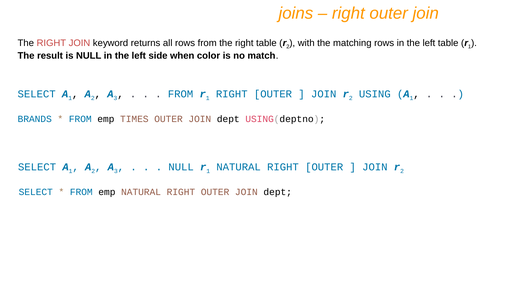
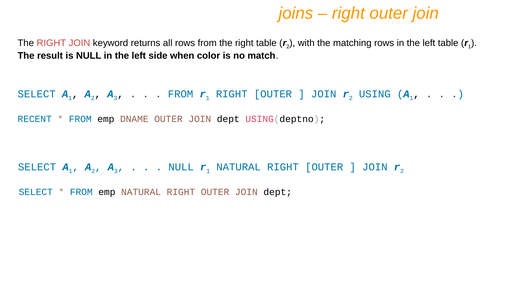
BRANDS: BRANDS -> RECENT (35, 119)
TIMES: TIMES -> DNAME (134, 119)
